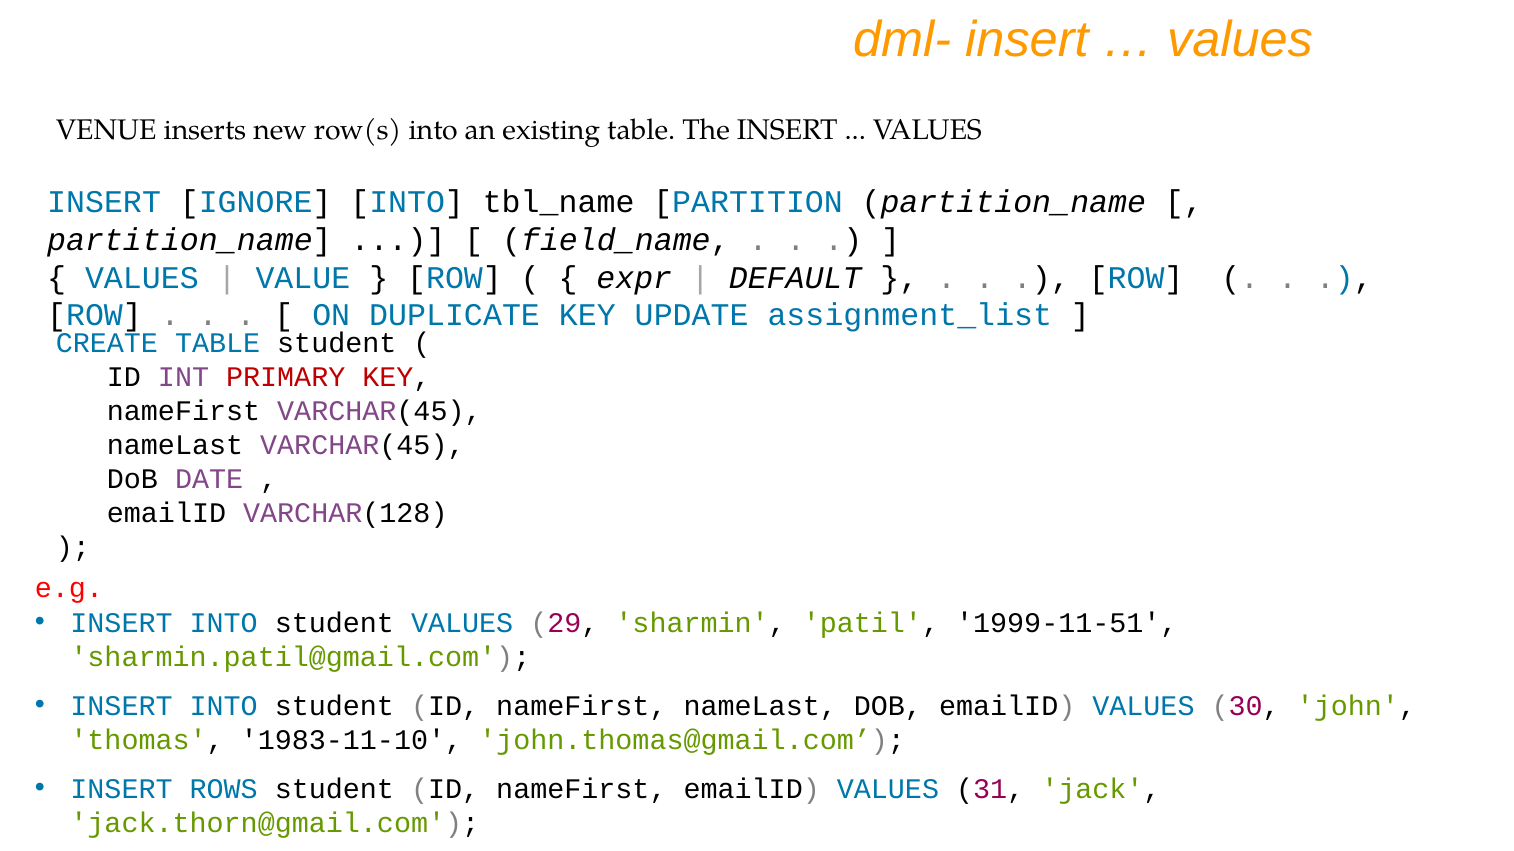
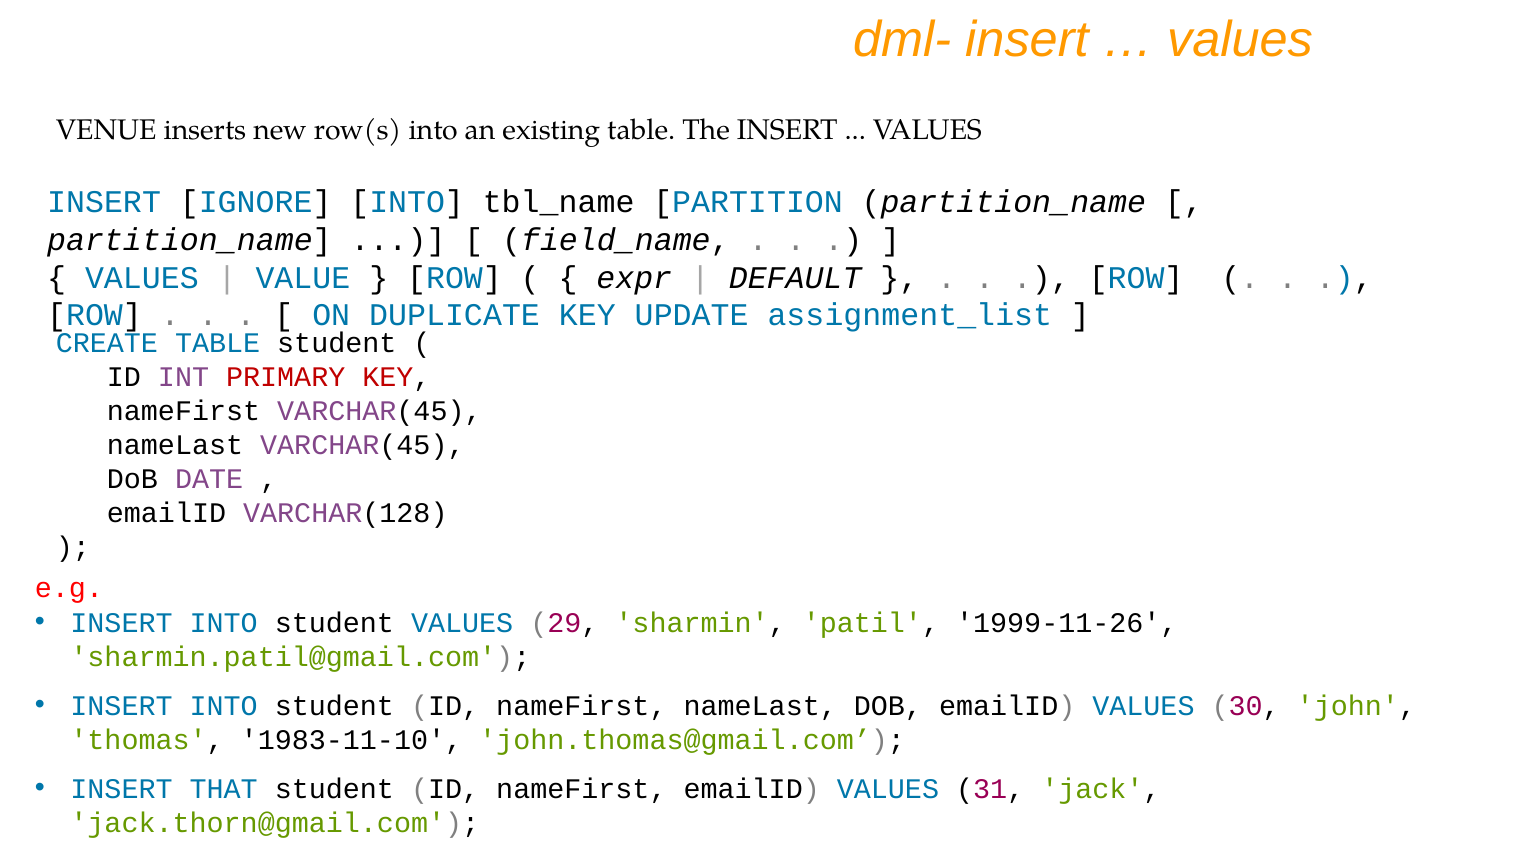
1999-11-51: 1999-11-51 -> 1999-11-26 (1067, 623)
ROWS: ROWS -> THAT (224, 790)
